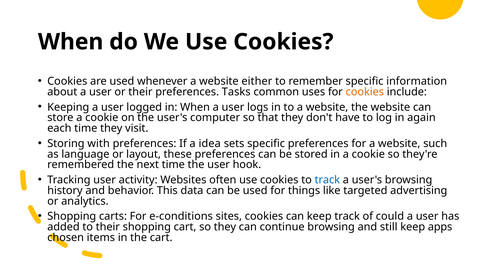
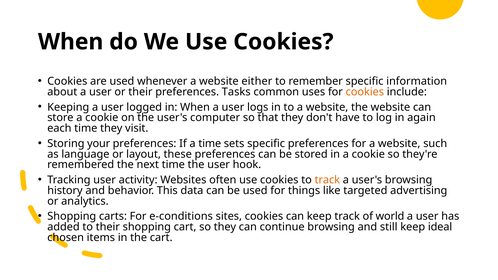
with: with -> your (99, 144)
a idea: idea -> time (210, 144)
track colour: blue -> orange (327, 180)
could: could -> world (390, 216)
apps: apps -> ideal (440, 227)
